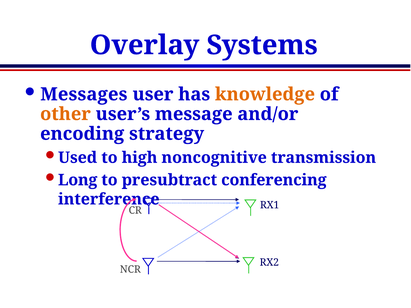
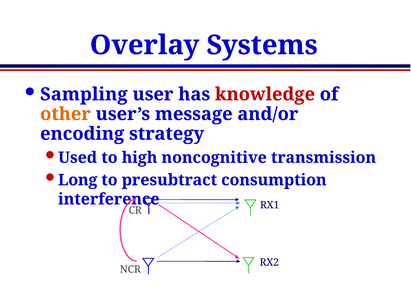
Messages: Messages -> Sampling (84, 94)
knowledge colour: orange -> red (265, 94)
conferencing: conferencing -> consumption (274, 180)
